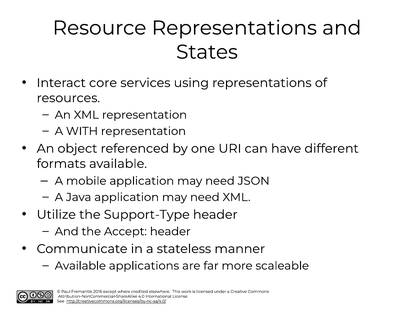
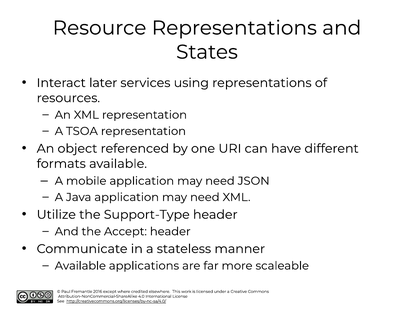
core: core -> later (103, 83)
WITH: WITH -> TSOA (82, 131)
